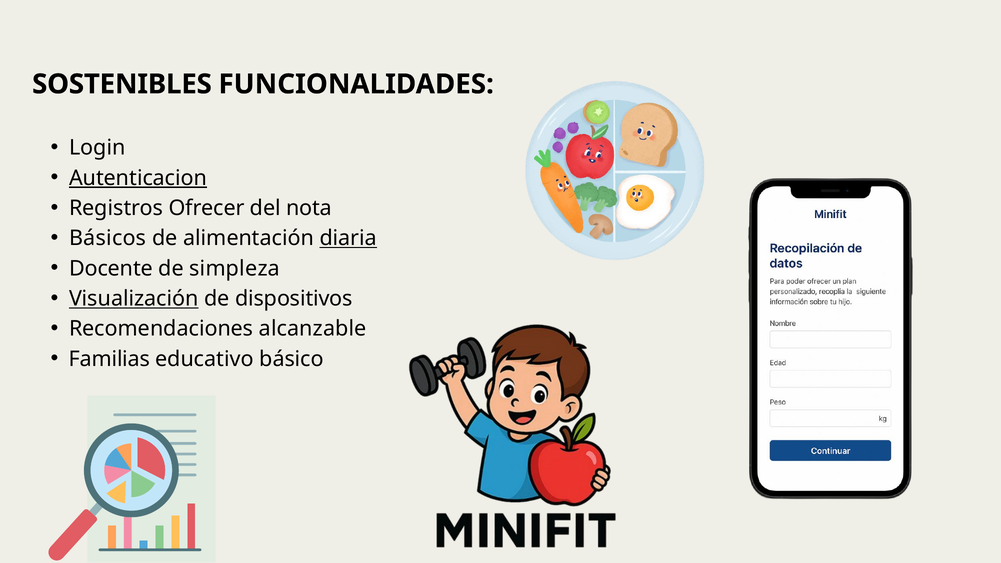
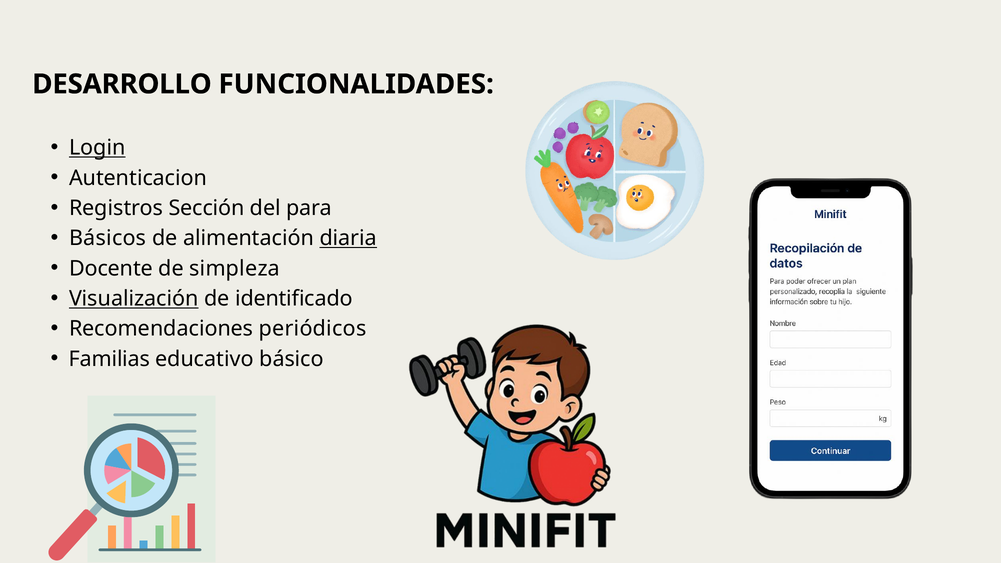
SOSTENIBLES: SOSTENIBLES -> DESARROLLO (122, 84)
Login underline: none -> present (97, 148)
Autenticacion underline: present -> none (138, 178)
Ofrecer: Ofrecer -> Sección (207, 208)
nota: nota -> para (309, 208)
dispositivos: dispositivos -> identificado (294, 299)
alcanzable: alcanzable -> periódicos (313, 329)
